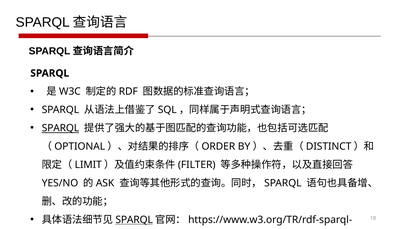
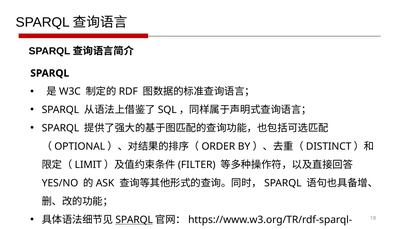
SPARQL underline: present -> none (60, 128)
